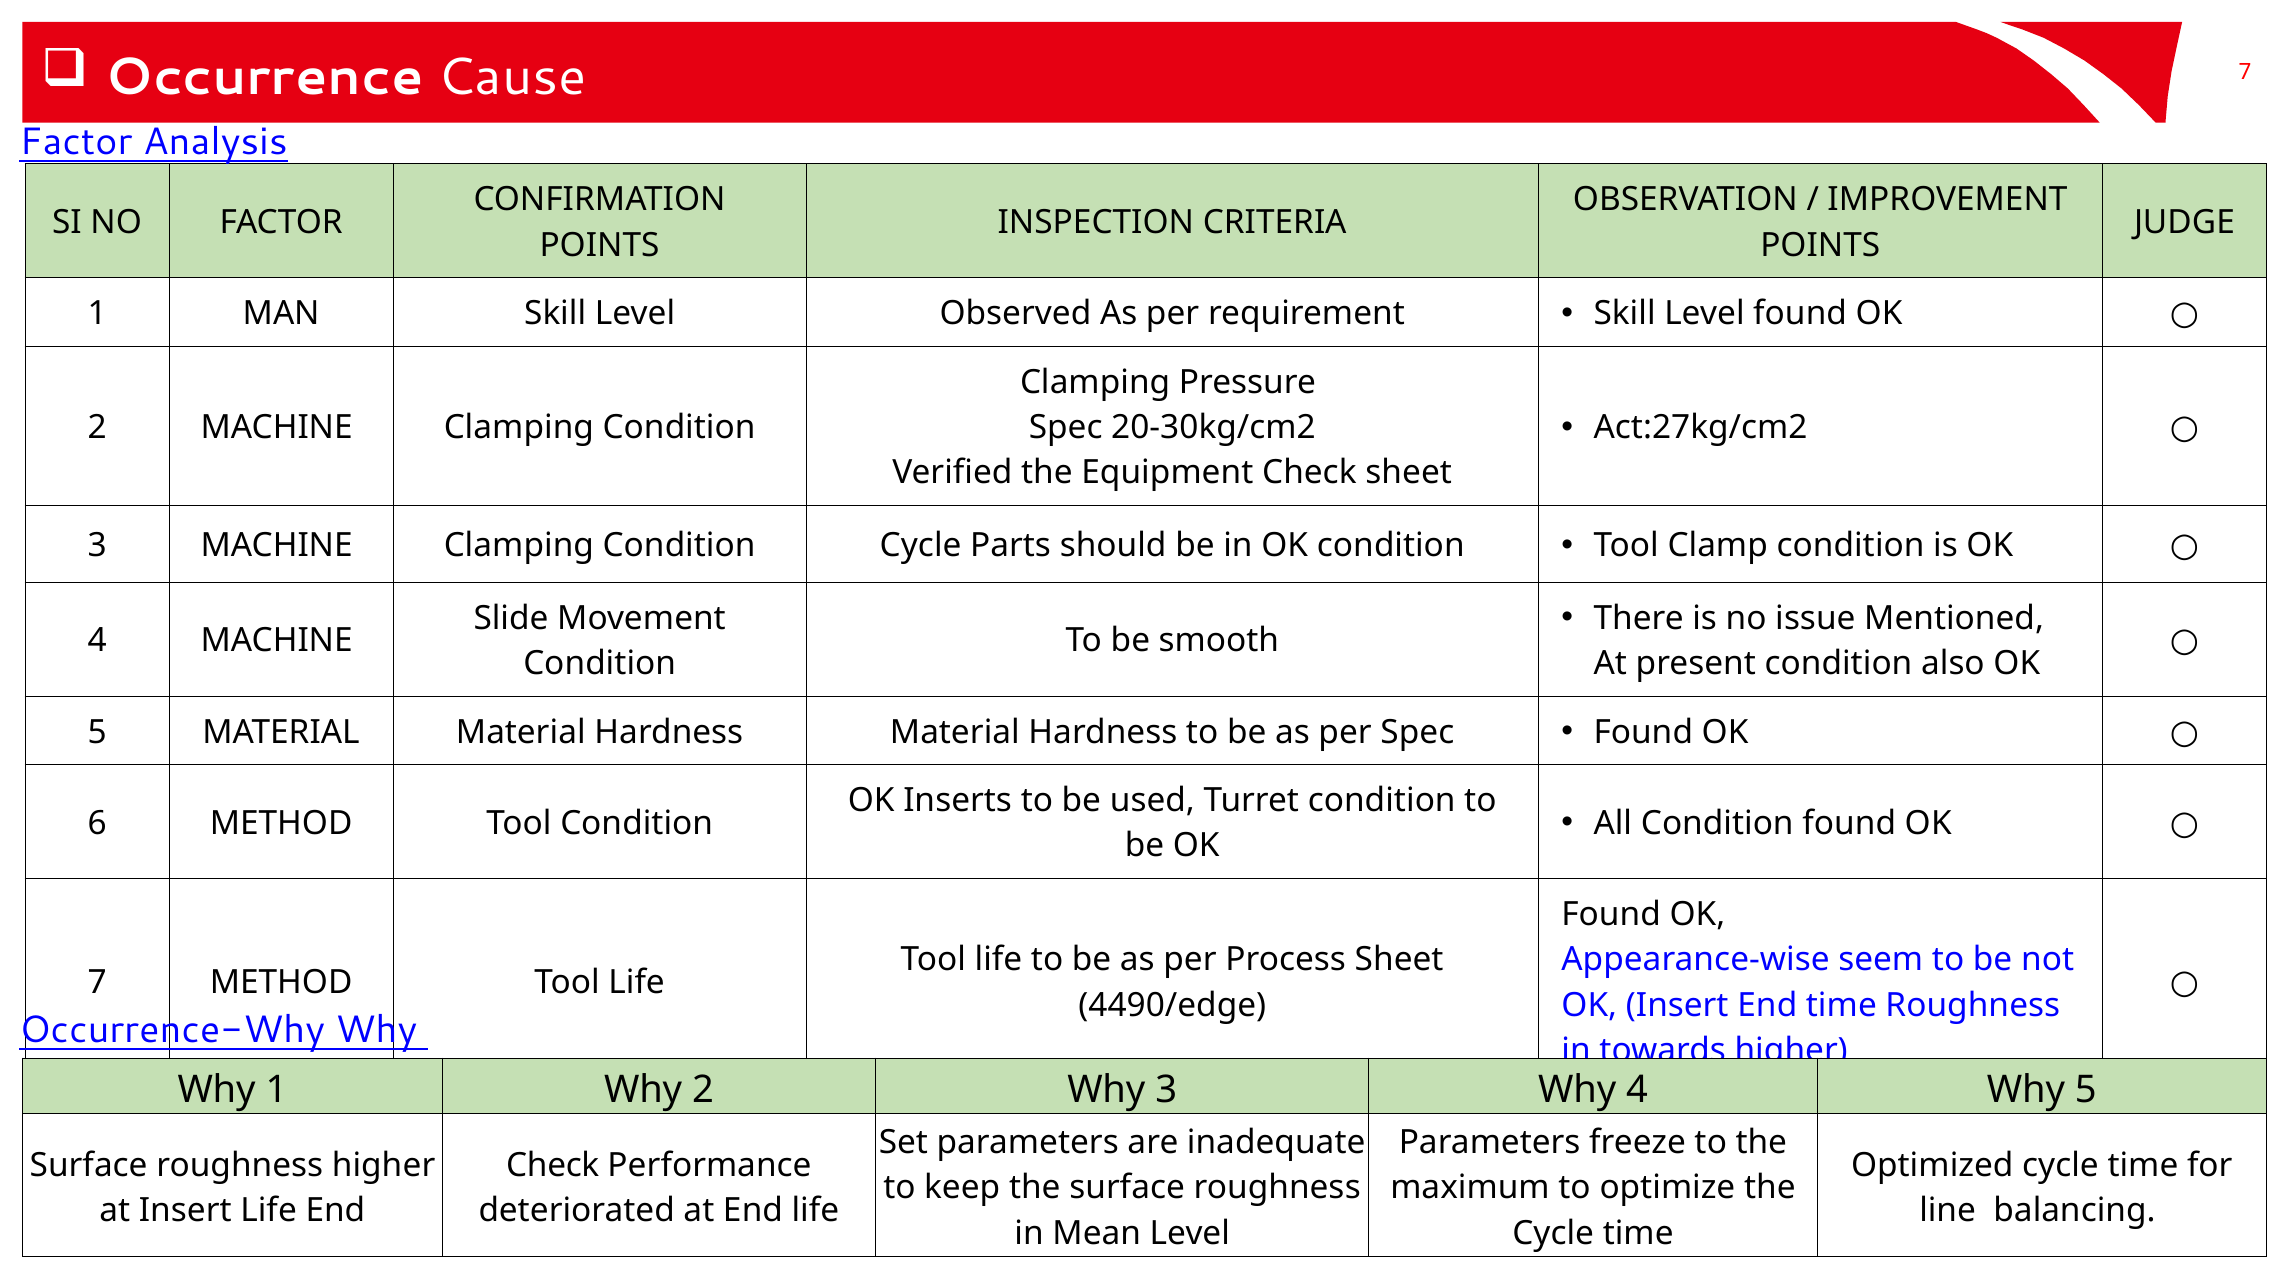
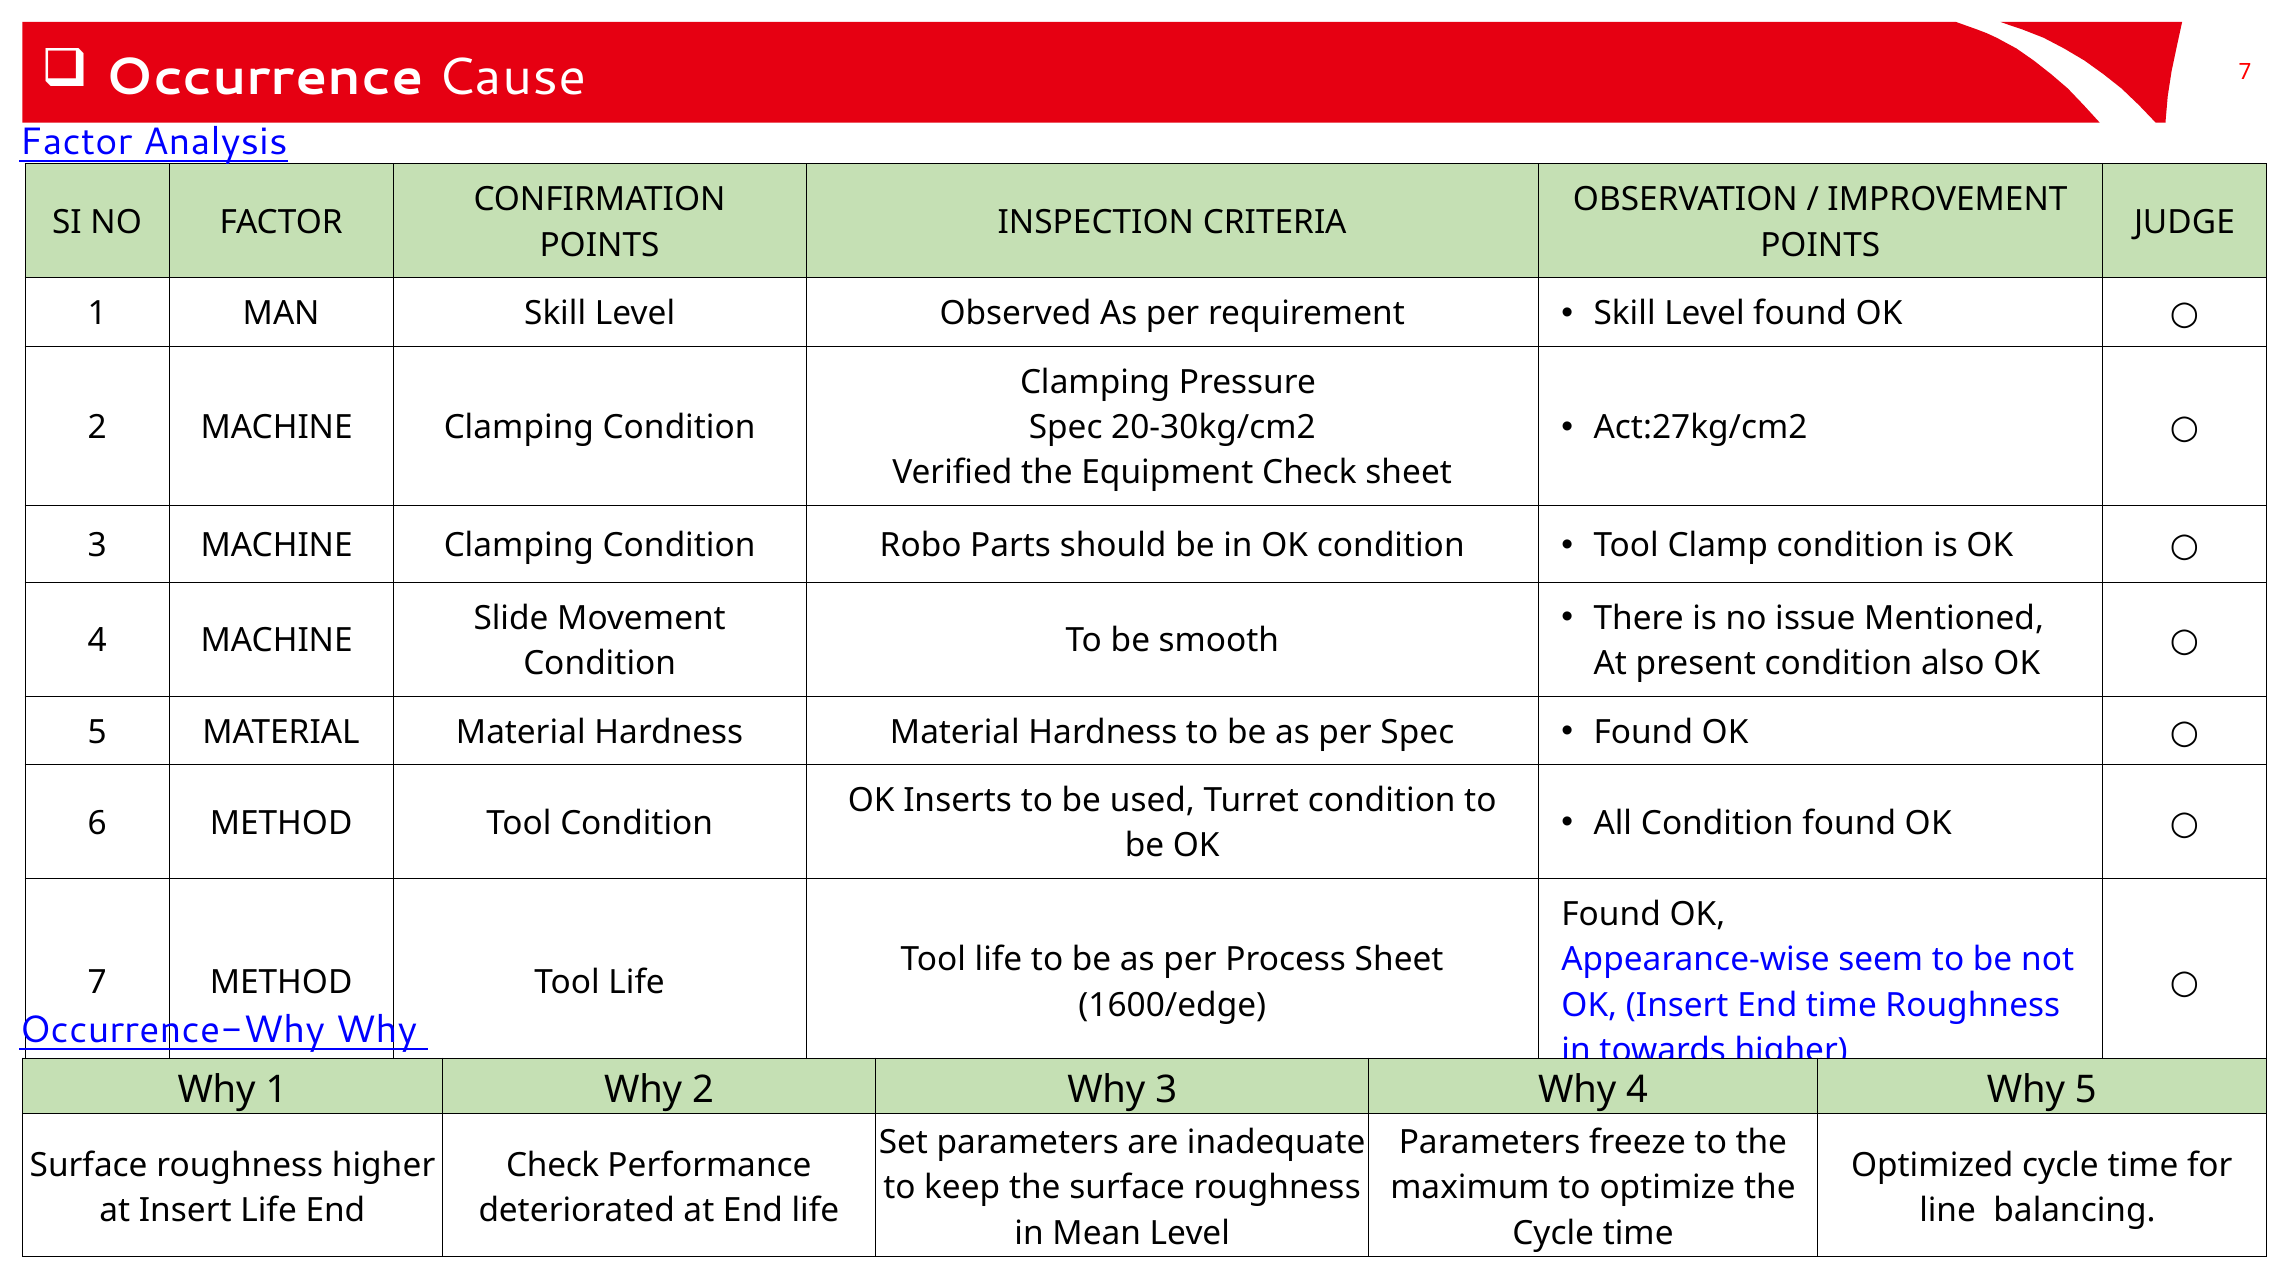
Condition Cycle: Cycle -> Robo (921, 546)
4490/edge: 4490/edge -> 1600/edge (1172, 1006)
